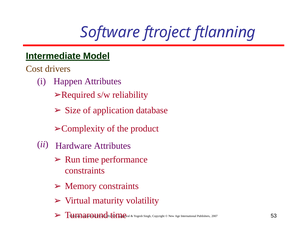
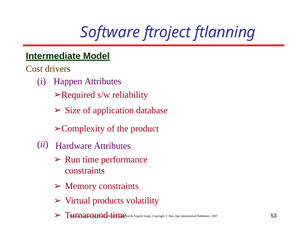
maturity: maturity -> products (108, 200)
